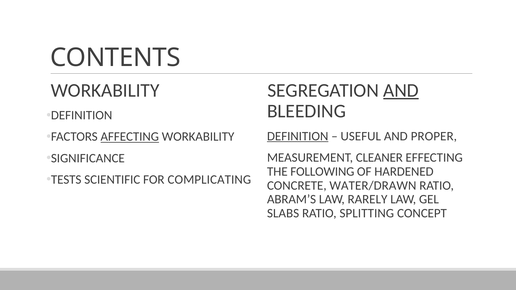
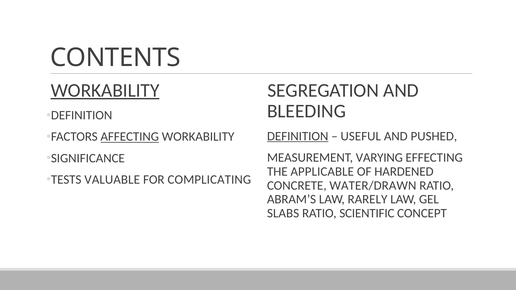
WORKABILITY underline: none -> present (105, 90)
AND underline: present -> none (401, 90)
PROPER: PROPER -> PUSHED (434, 136)
CLEANER: CLEANER -> VARYING (379, 158)
FOLLOWING: FOLLOWING -> APPLICABLE (322, 172)
SCIENTIFIC: SCIENTIFIC -> VALUABLE (112, 180)
SPLITTING: SPLITTING -> SCIENTIFIC (367, 213)
